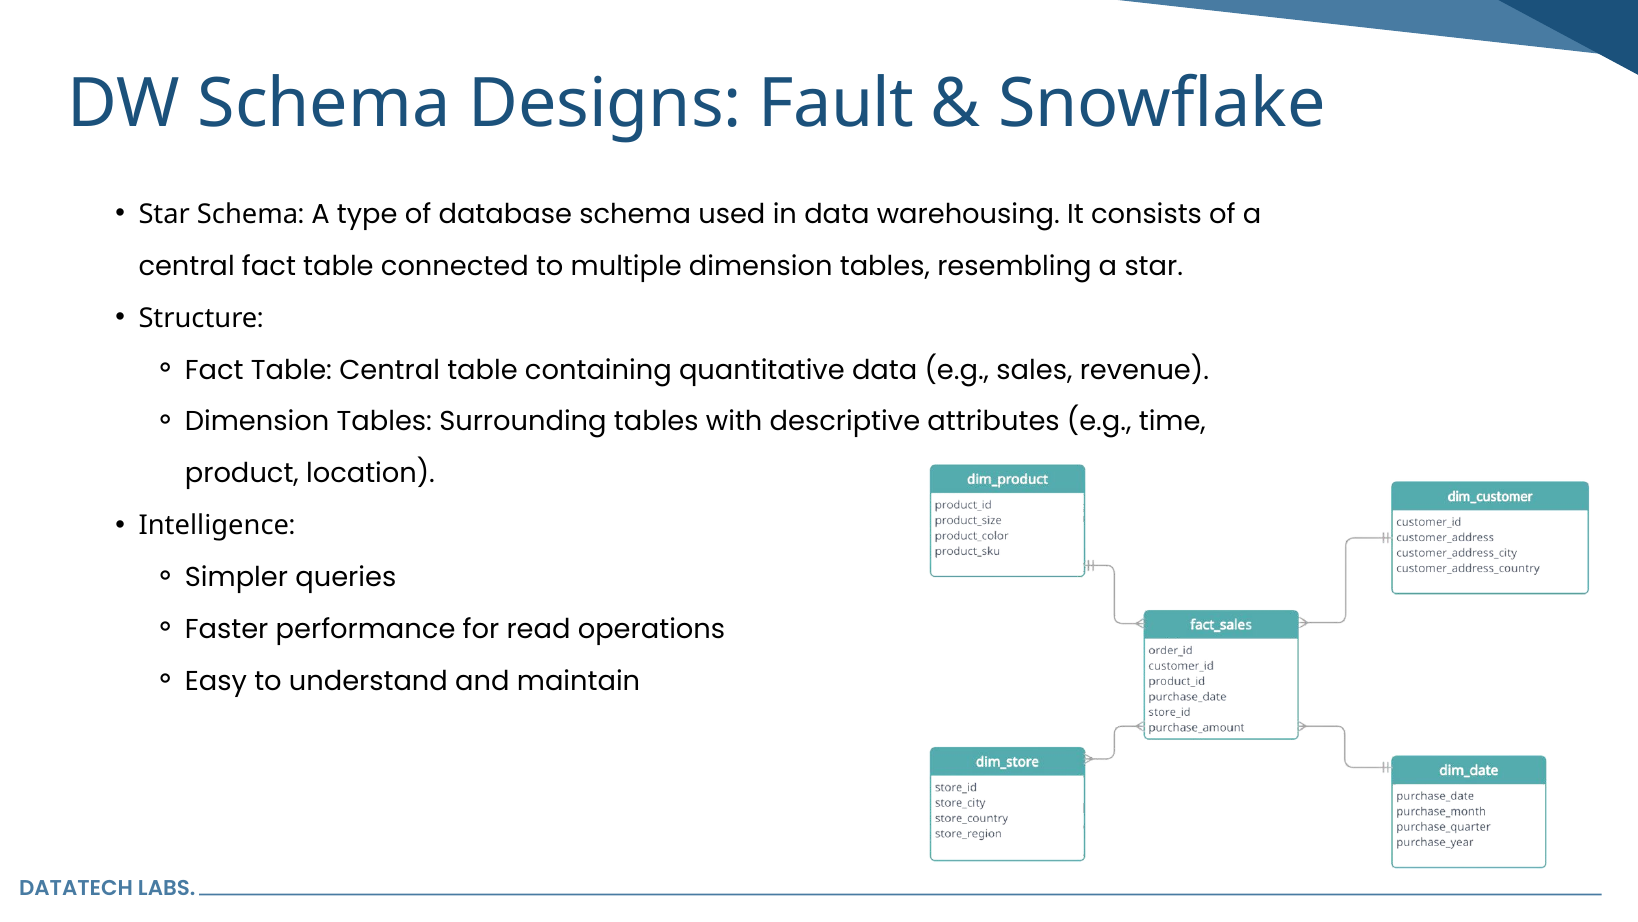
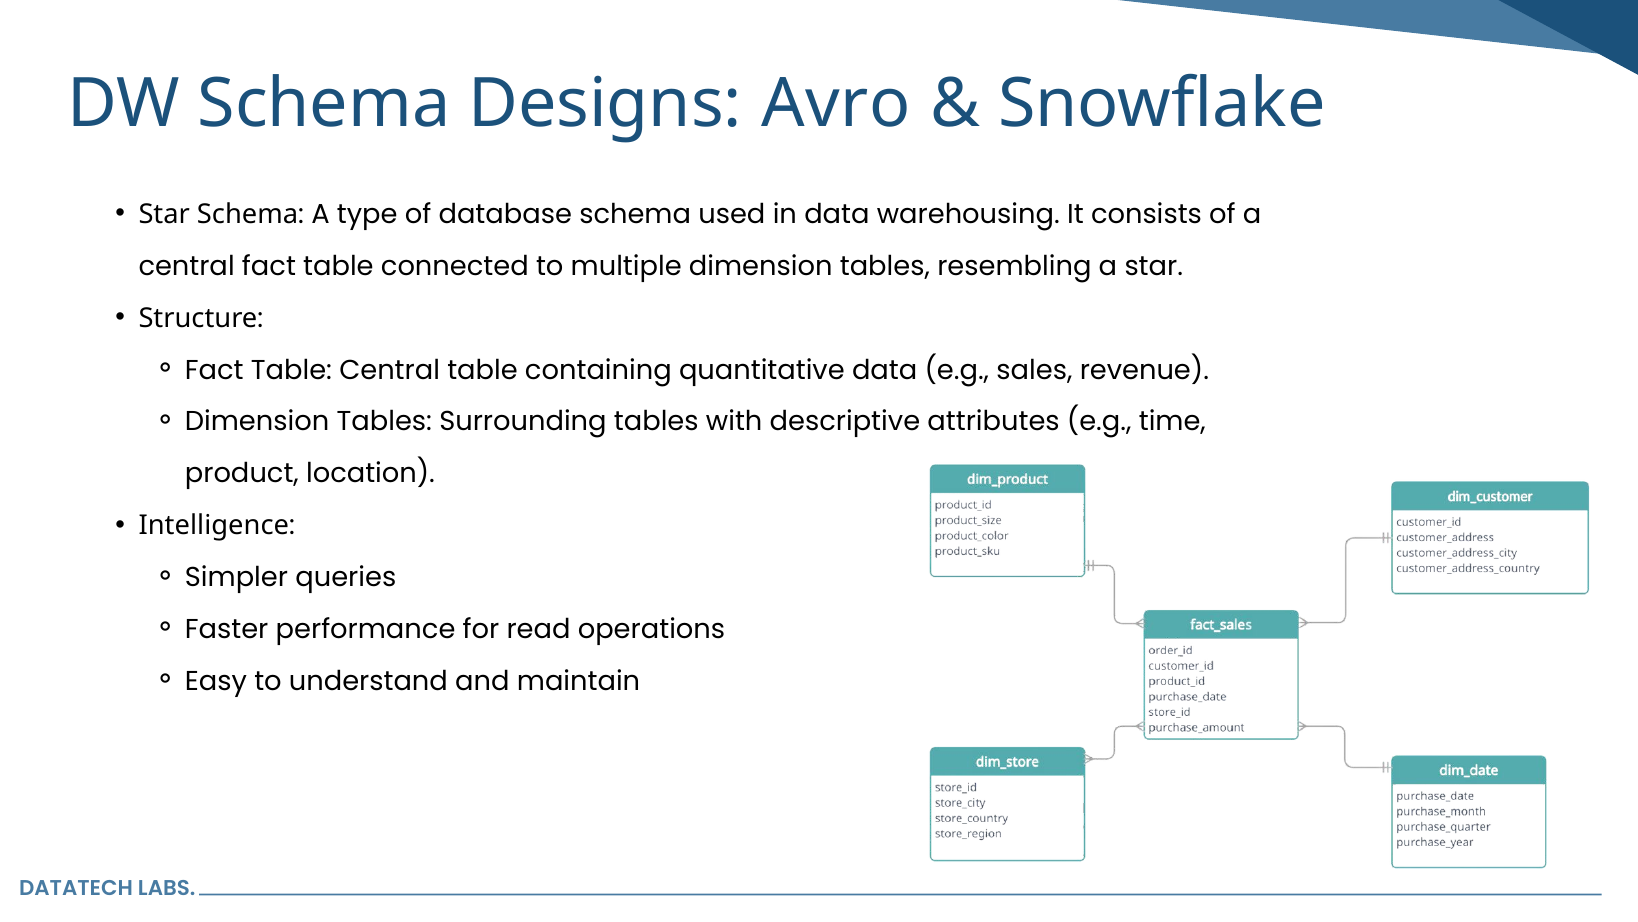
Fault: Fault -> Avro (836, 104)
